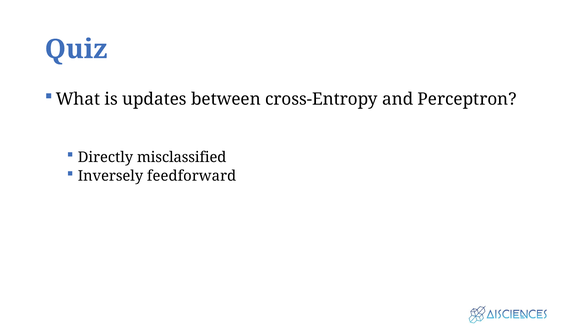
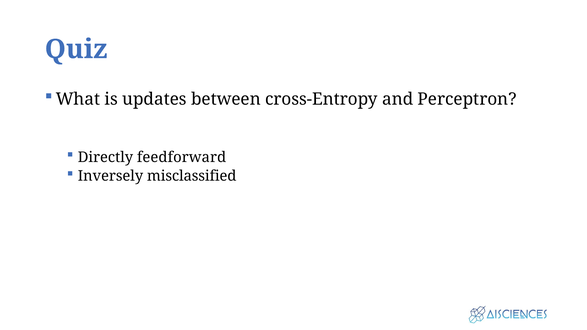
misclassified: misclassified -> feedforward (182, 157)
feedforward: feedforward -> misclassified (192, 176)
